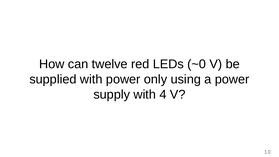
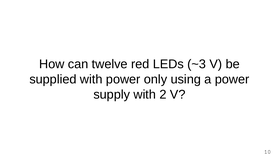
~0: ~0 -> ~3 (197, 64)
4: 4 -> 2 (163, 95)
